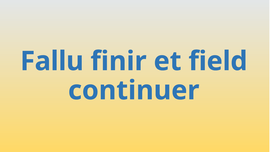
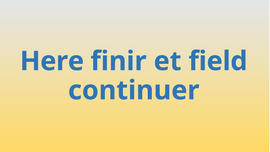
Fallu: Fallu -> Here (52, 61)
